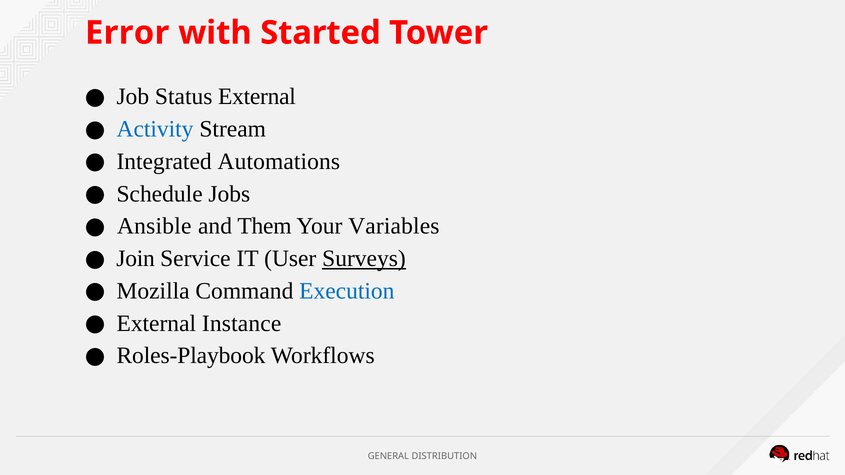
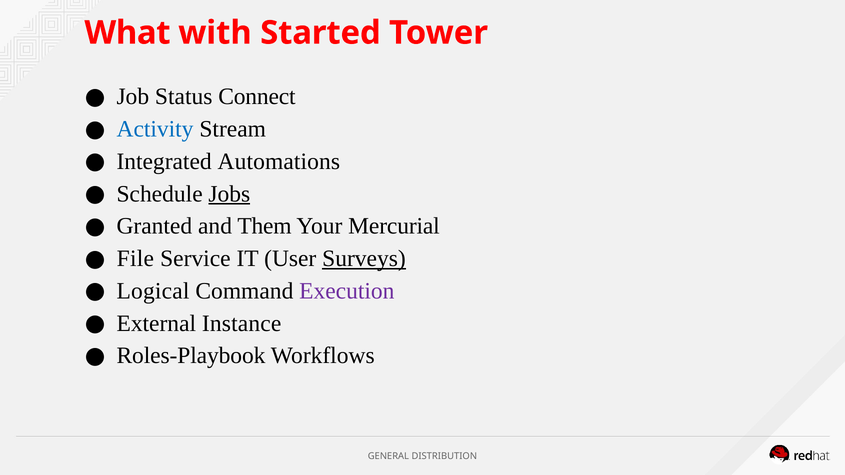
Error: Error -> What (127, 33)
Status External: External -> Connect (257, 97)
Jobs underline: none -> present (229, 194)
Ansible: Ansible -> Granted (154, 226)
Variables: Variables -> Mercurial (394, 226)
Join: Join -> File (135, 259)
Mozilla: Mozilla -> Logical (153, 291)
Execution colour: blue -> purple (347, 291)
